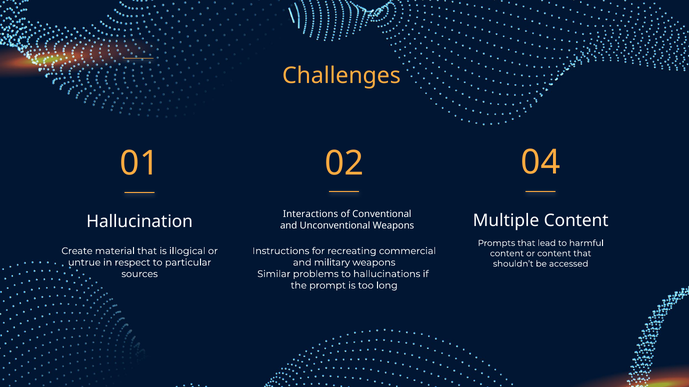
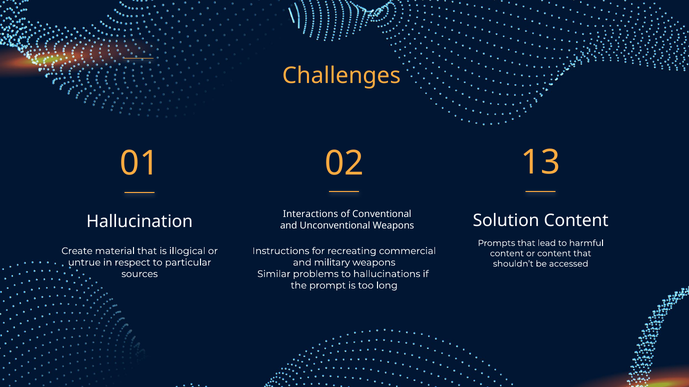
04: 04 -> 13 (541, 163)
Multiple: Multiple -> Solution (506, 221)
